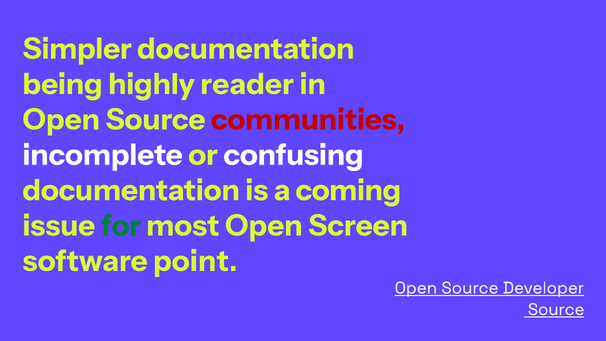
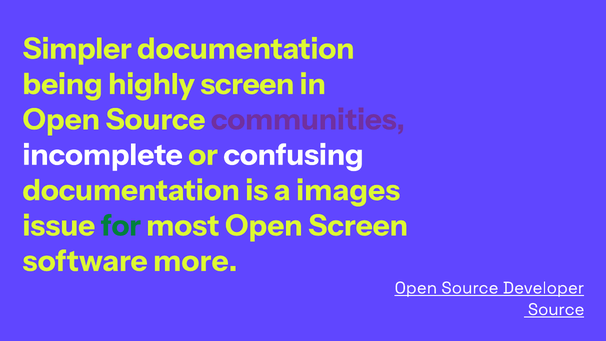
highly reader: reader -> screen (247, 84)
communities colour: red -> purple (308, 120)
coming: coming -> images (348, 190)
point: point -> more (195, 261)
